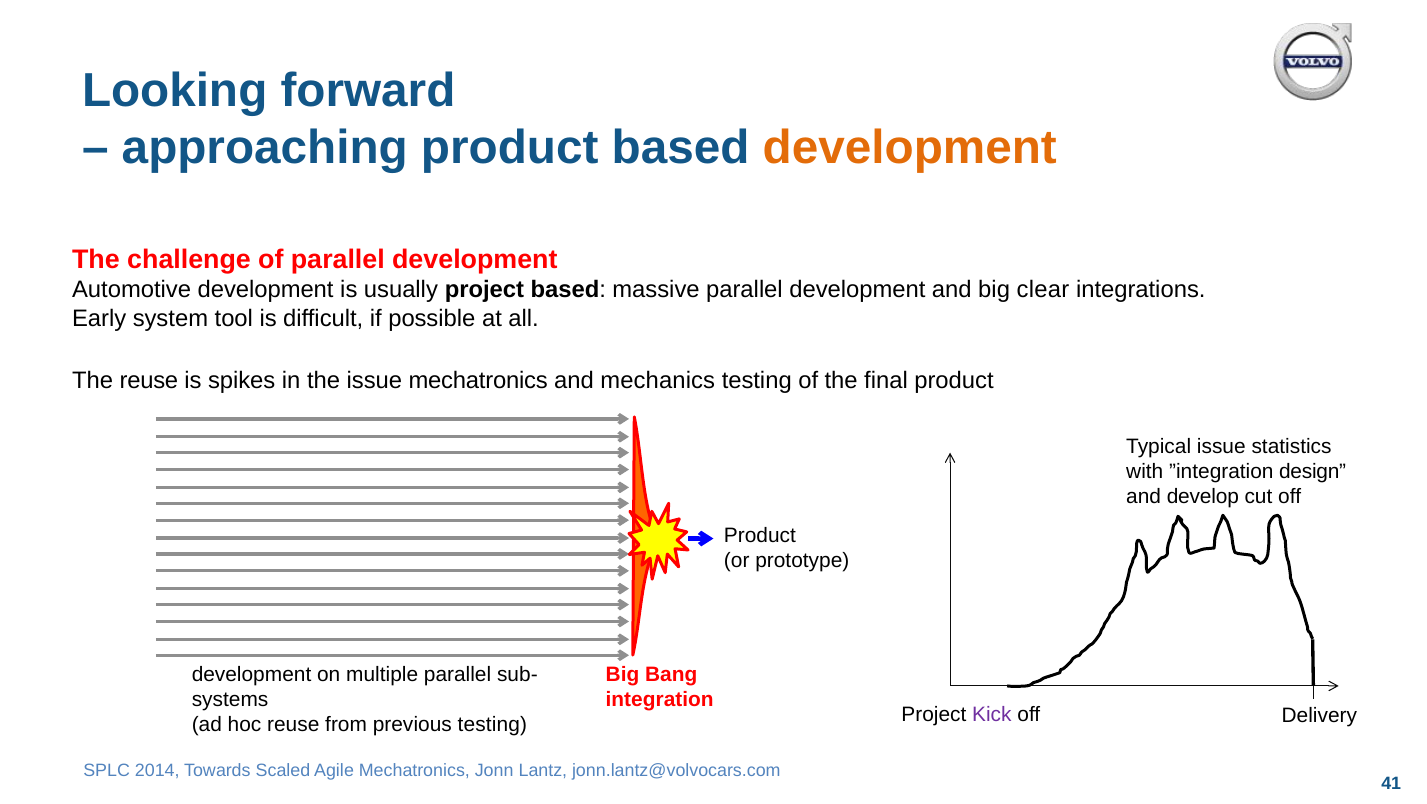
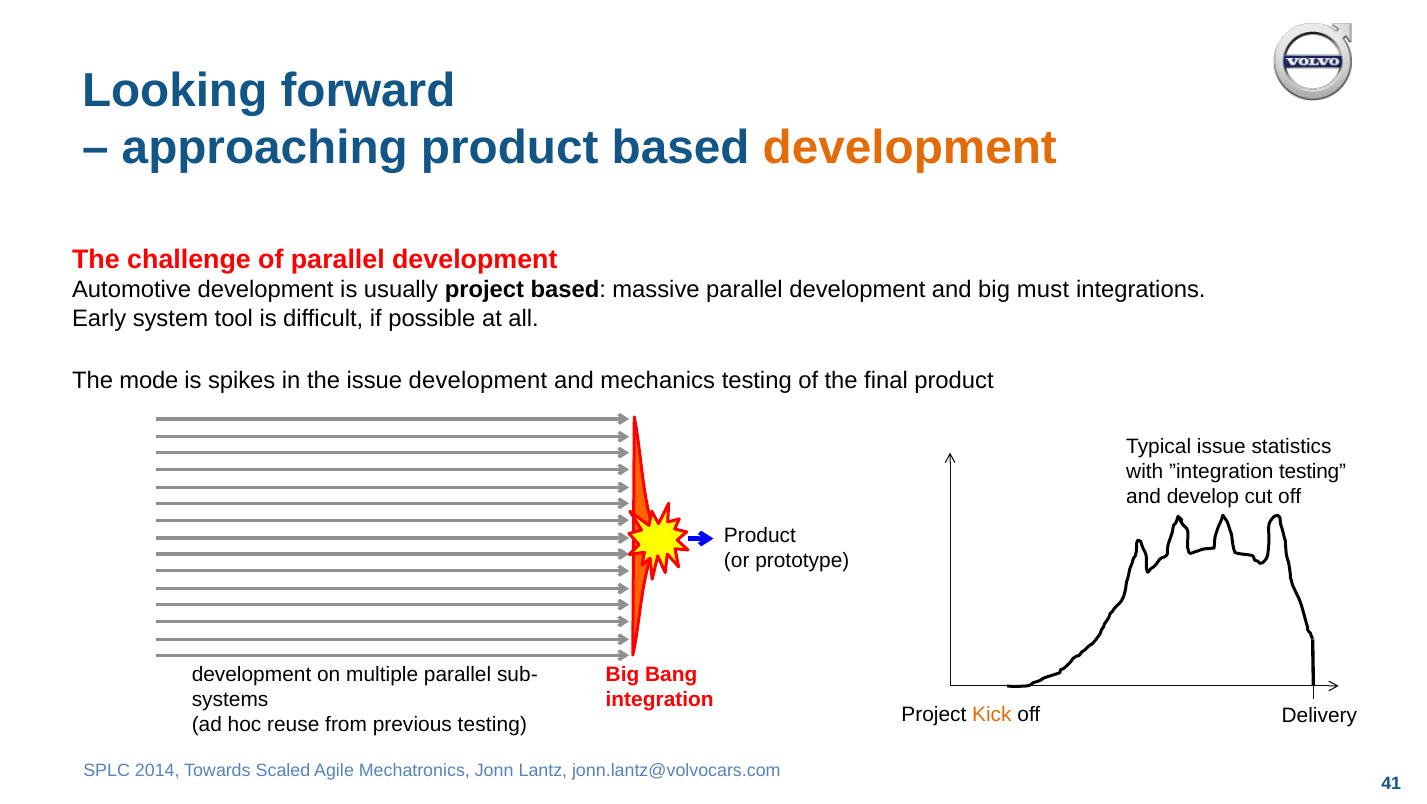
clear: clear -> must (1043, 290)
The reuse: reuse -> mode (149, 381)
issue mechatronics: mechatronics -> development (478, 381)
”integration design: design -> testing (1313, 472)
Kick colour: purple -> orange (992, 715)
